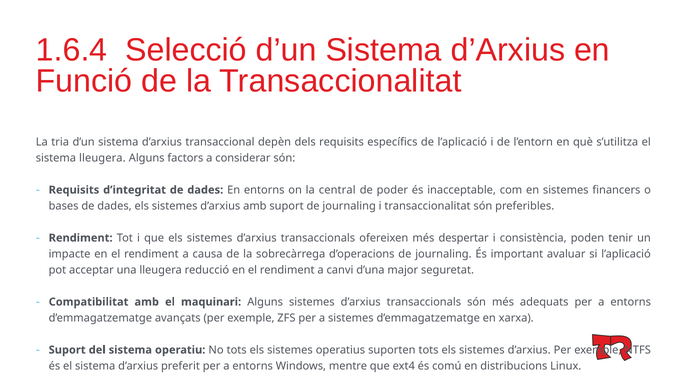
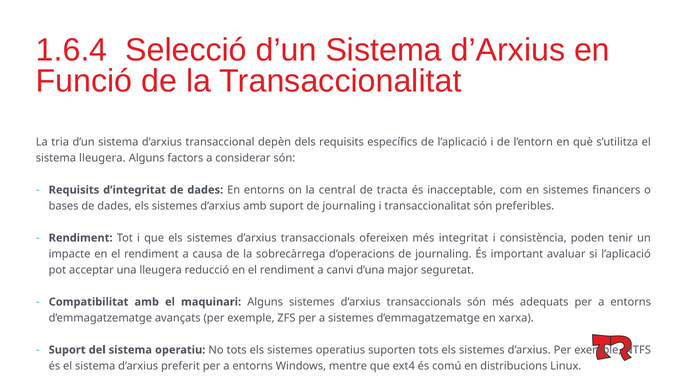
poder: poder -> tracta (392, 190)
despertar: despertar -> integritat (464, 238)
